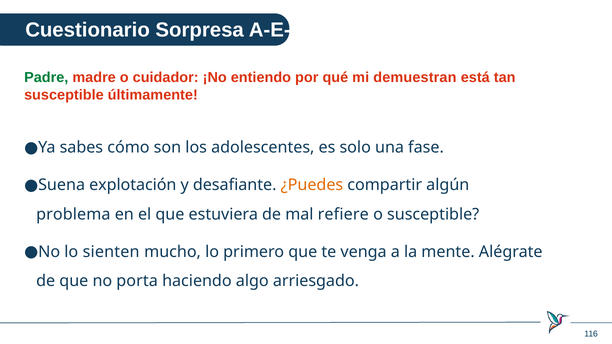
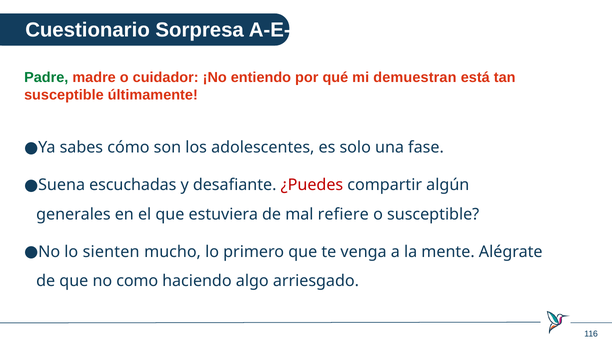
explotación: explotación -> escuchadas (133, 185)
¿Puedes colour: orange -> red (312, 185)
problema: problema -> generales (73, 214)
porta: porta -> como (137, 281)
